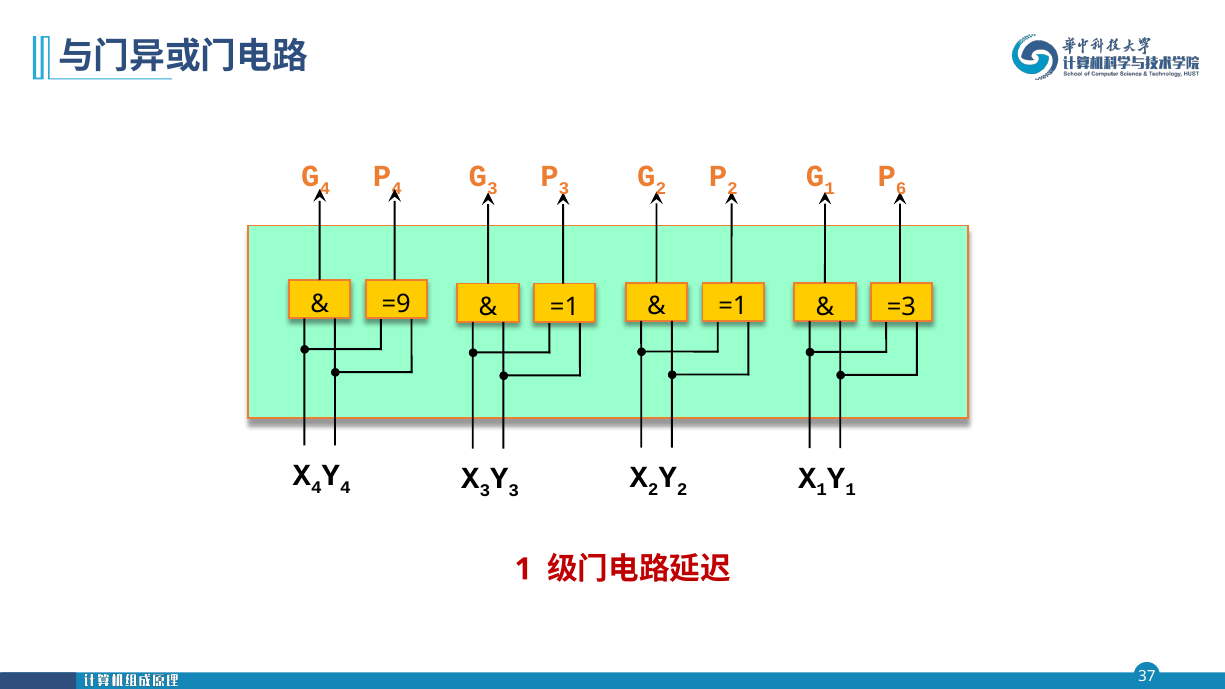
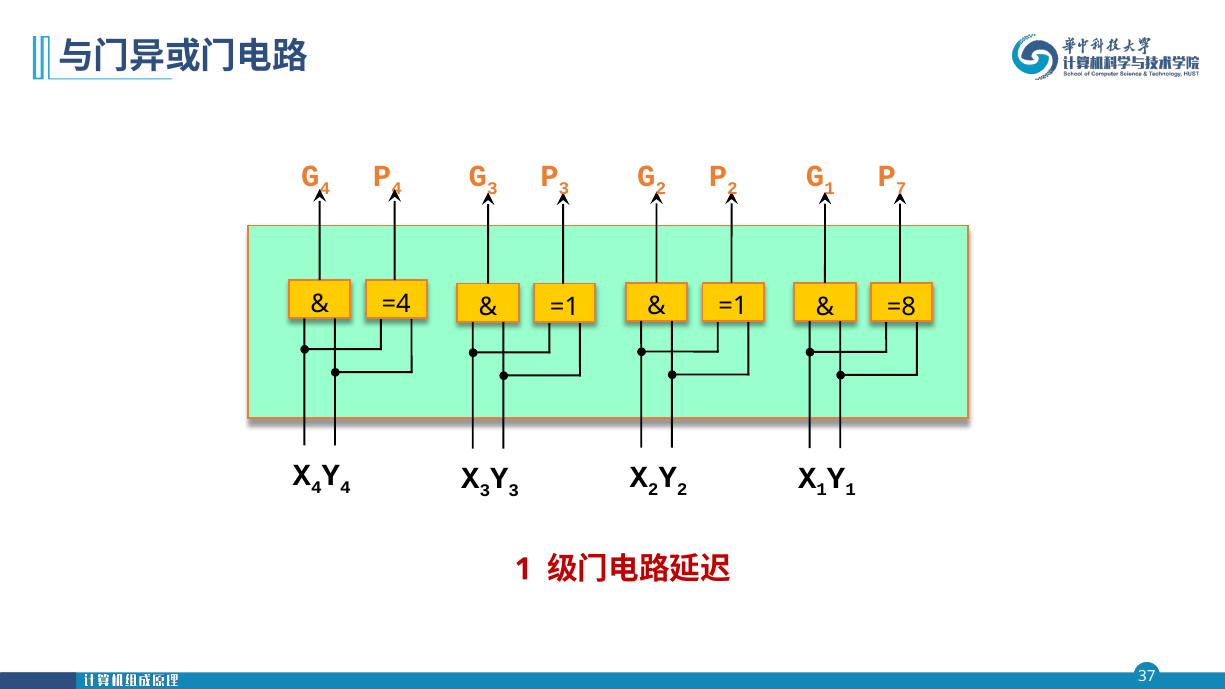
6: 6 -> 7 (901, 188)
=9: =9 -> =4 (396, 304)
=3: =3 -> =8 (901, 307)
